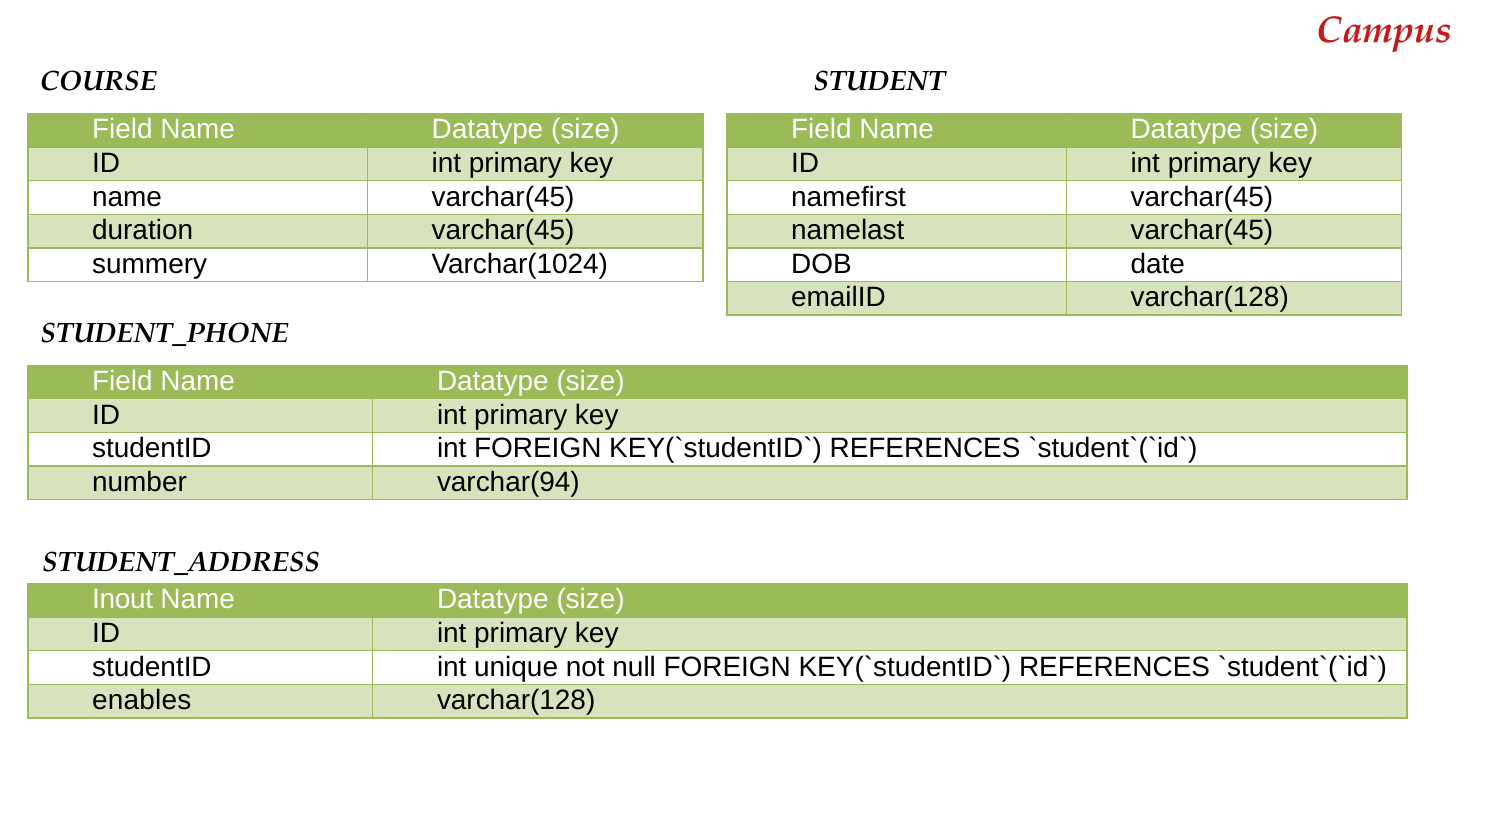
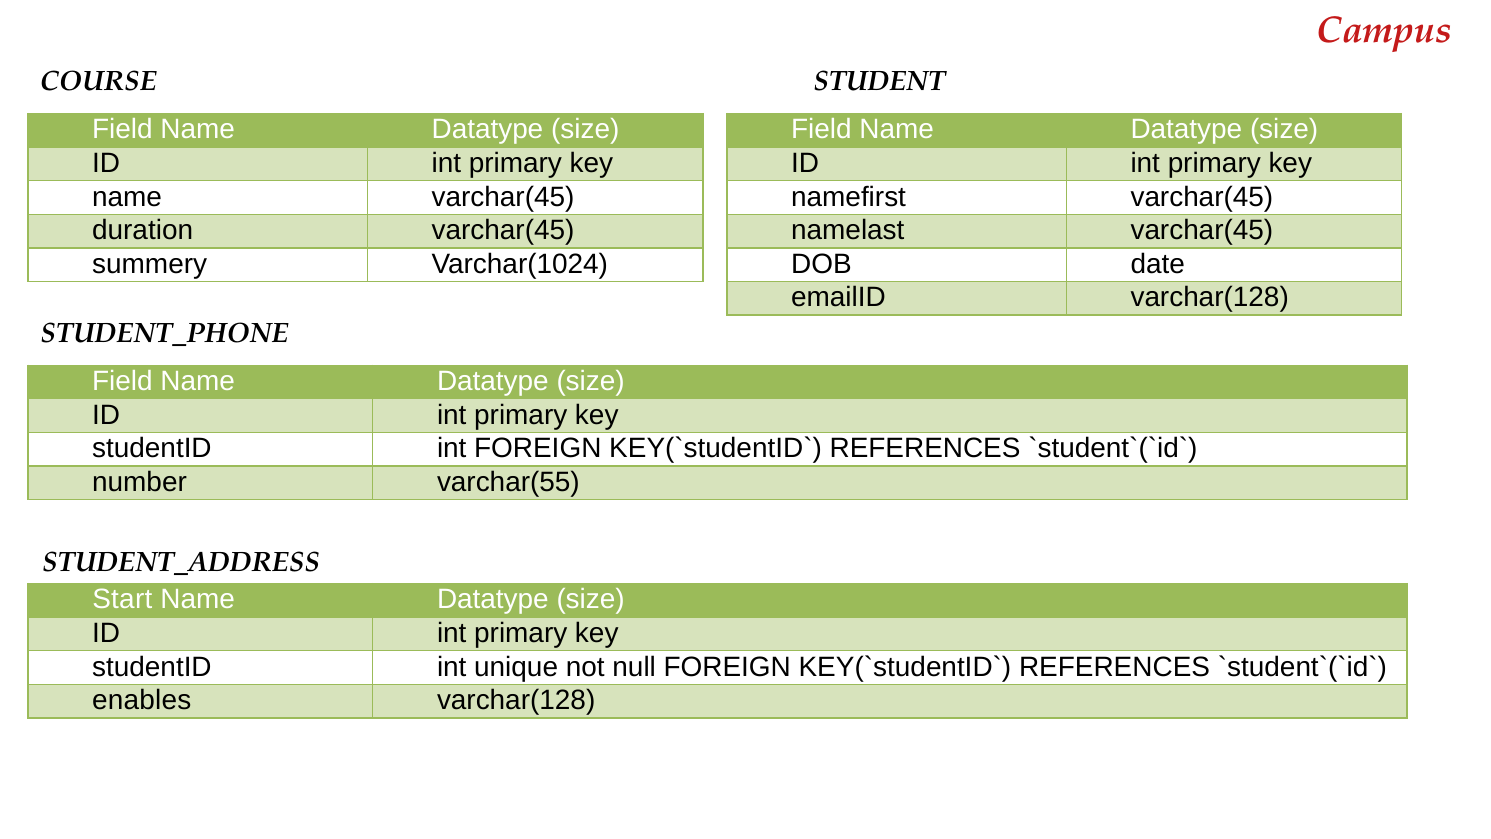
varchar(94: varchar(94 -> varchar(55 (508, 482)
Inout: Inout -> Start (122, 600)
